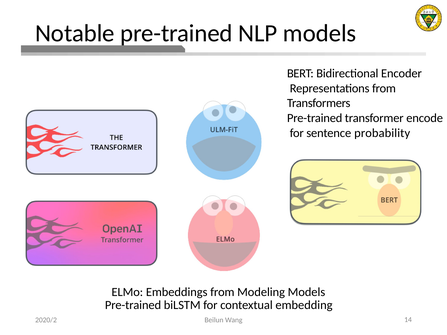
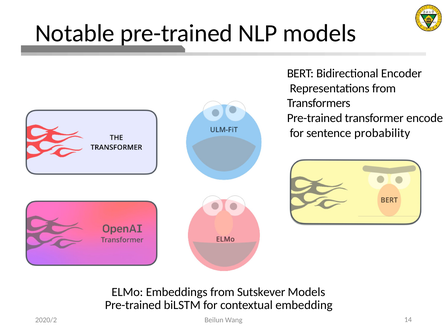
Modeling: Modeling -> Sutskever (261, 292)
